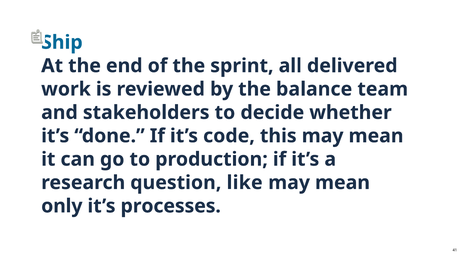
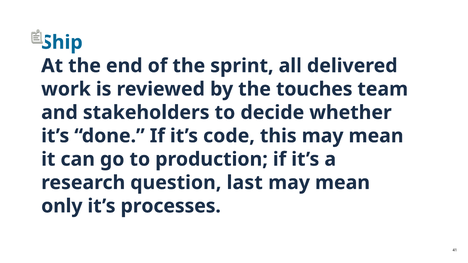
balance: balance -> touches (314, 89)
like: like -> last (245, 183)
